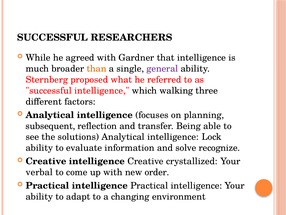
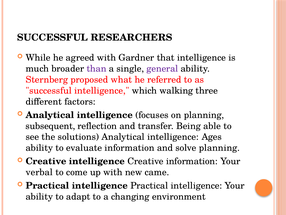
than colour: orange -> purple (97, 69)
Lock: Lock -> Ages (212, 137)
solve recognize: recognize -> planning (219, 148)
Creative crystallized: crystallized -> information (192, 161)
order: order -> came (157, 172)
